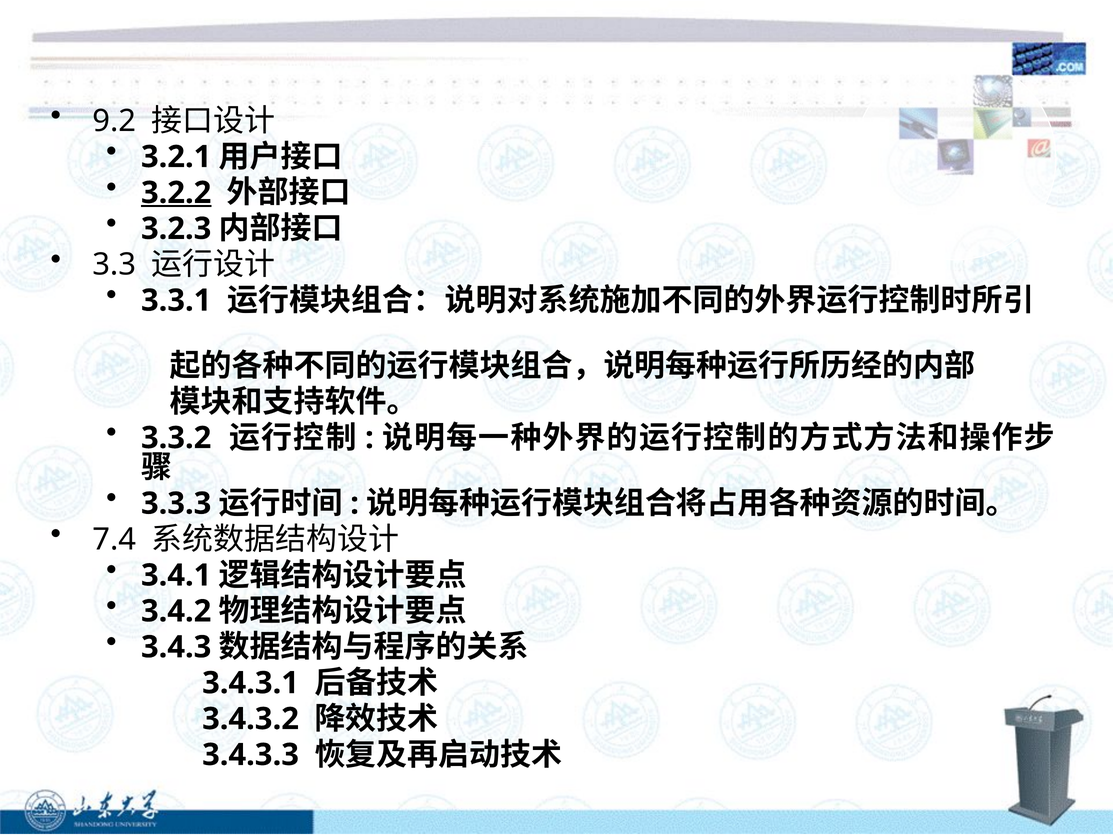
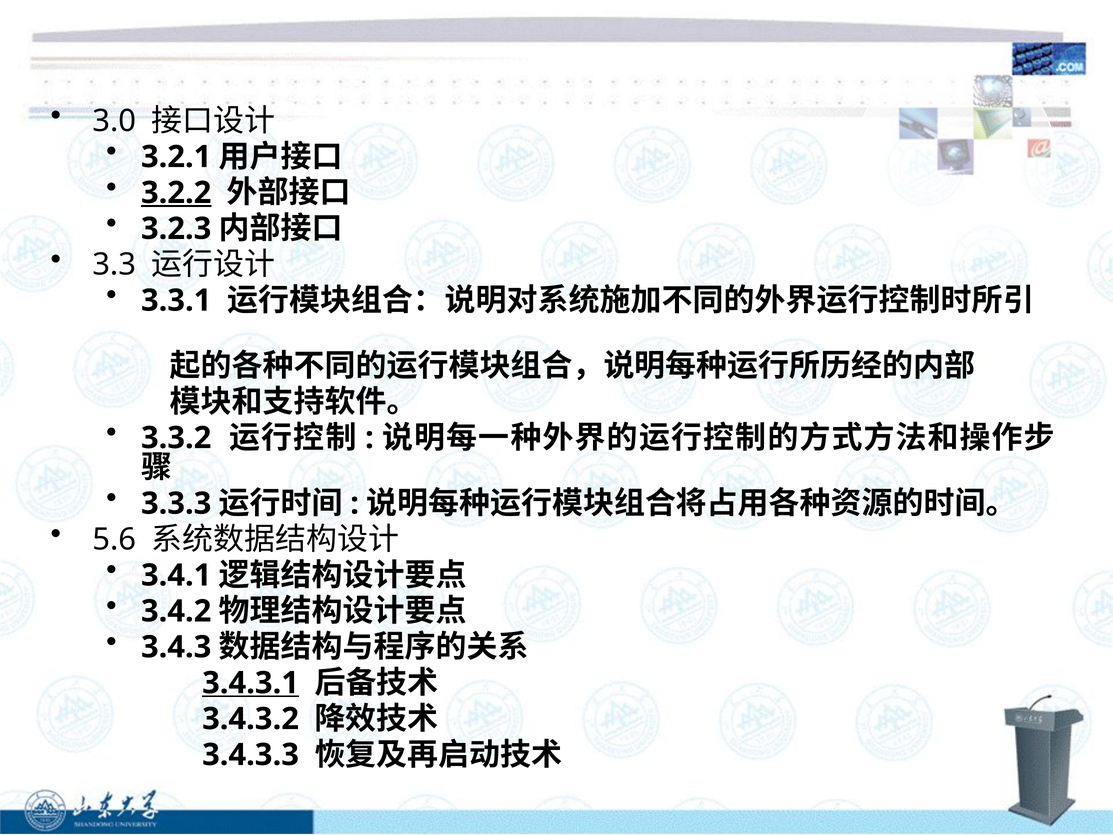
9.2: 9.2 -> 3.0 (114, 121)
7.4: 7.4 -> 5.6 (114, 539)
3.4.3.1 underline: none -> present (251, 683)
